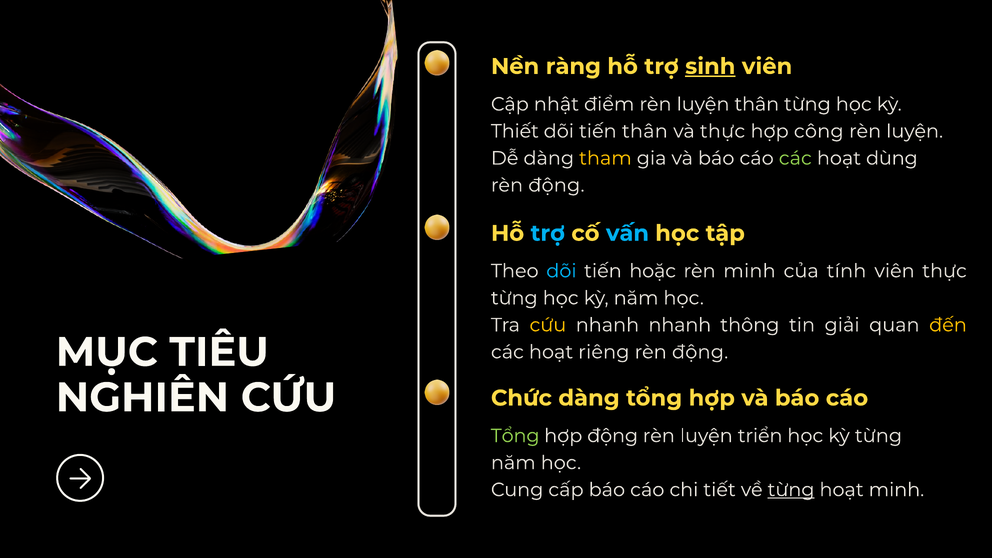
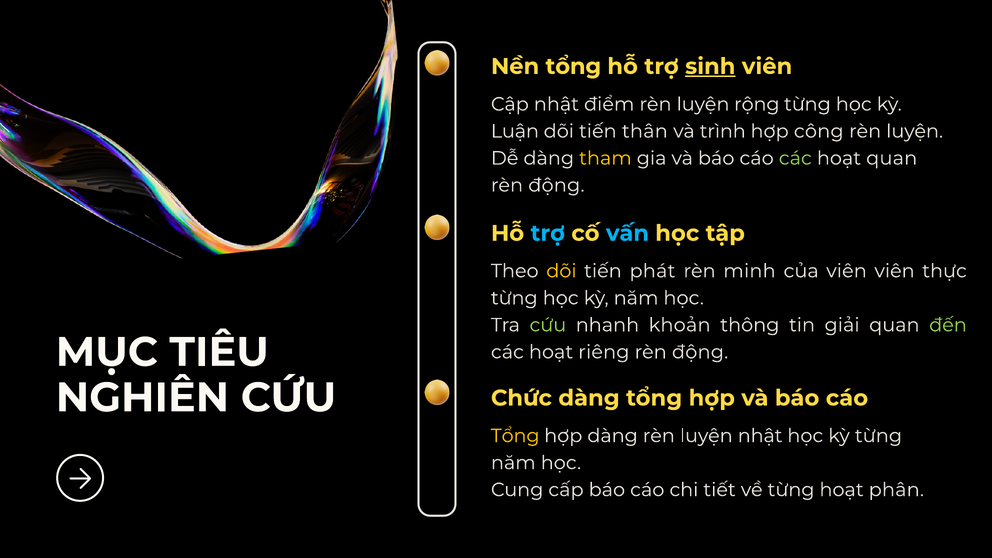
Nền ràng: ràng -> tổng (573, 66)
luyện thân: thân -> rộng (757, 104)
Thiết: Thiết -> Luận (515, 131)
và thực: thực -> trình (723, 131)
hoạt dùng: dùng -> quan (892, 158)
dõi colour: light blue -> yellow (561, 271)
hoặc: hoặc -> phát (652, 271)
của tính: tính -> viên (847, 271)
cứu colour: yellow -> light green (548, 325)
nhanh nhanh: nhanh -> khoản (680, 325)
đến colour: yellow -> light green (948, 325)
Tổng colour: light green -> yellow (515, 436)
hợp động: động -> dàng (613, 436)
luyện triển: triển -> nhật (760, 436)
từng underline: present -> none (791, 490)
hoạt minh: minh -> phân (896, 490)
